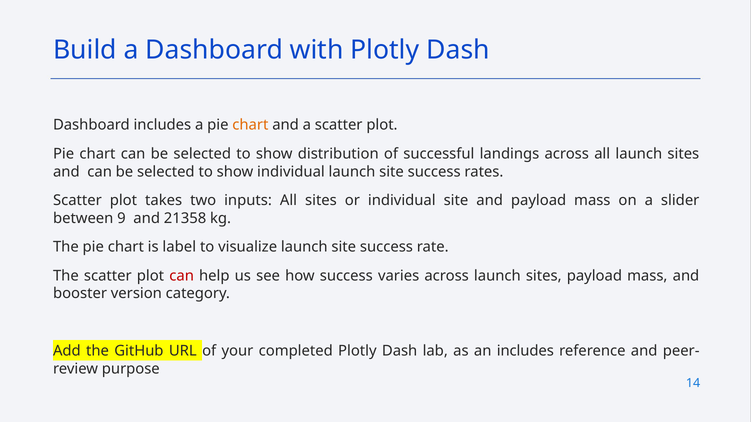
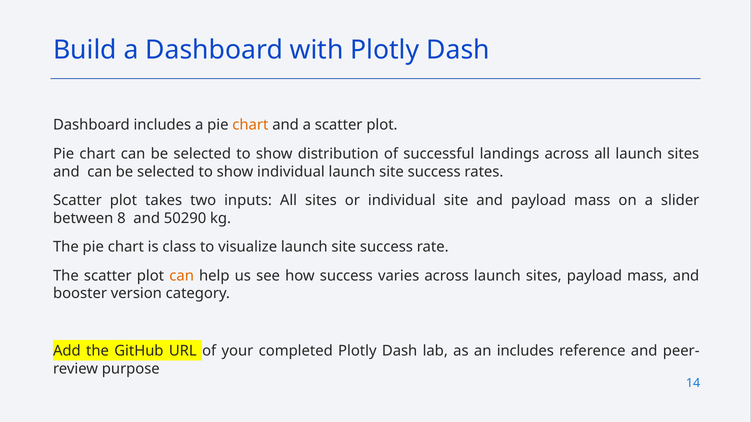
9: 9 -> 8 (121, 218)
21358: 21358 -> 50290 (185, 218)
label: label -> class (179, 247)
can colour: red -> orange (182, 276)
